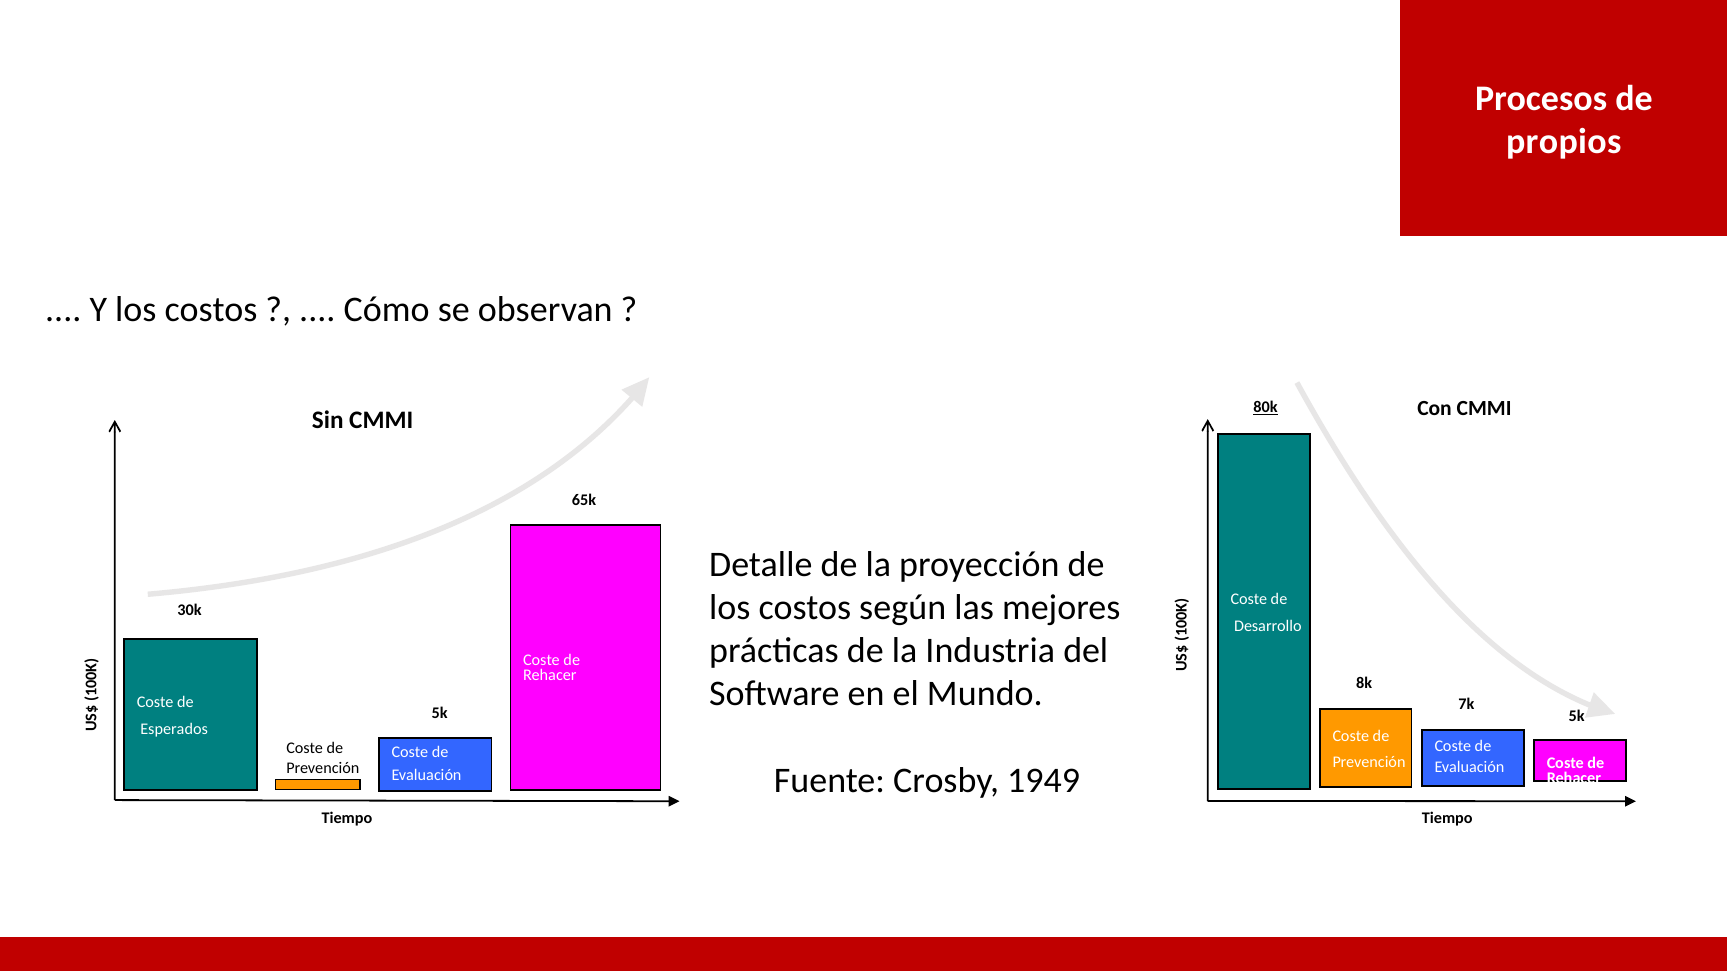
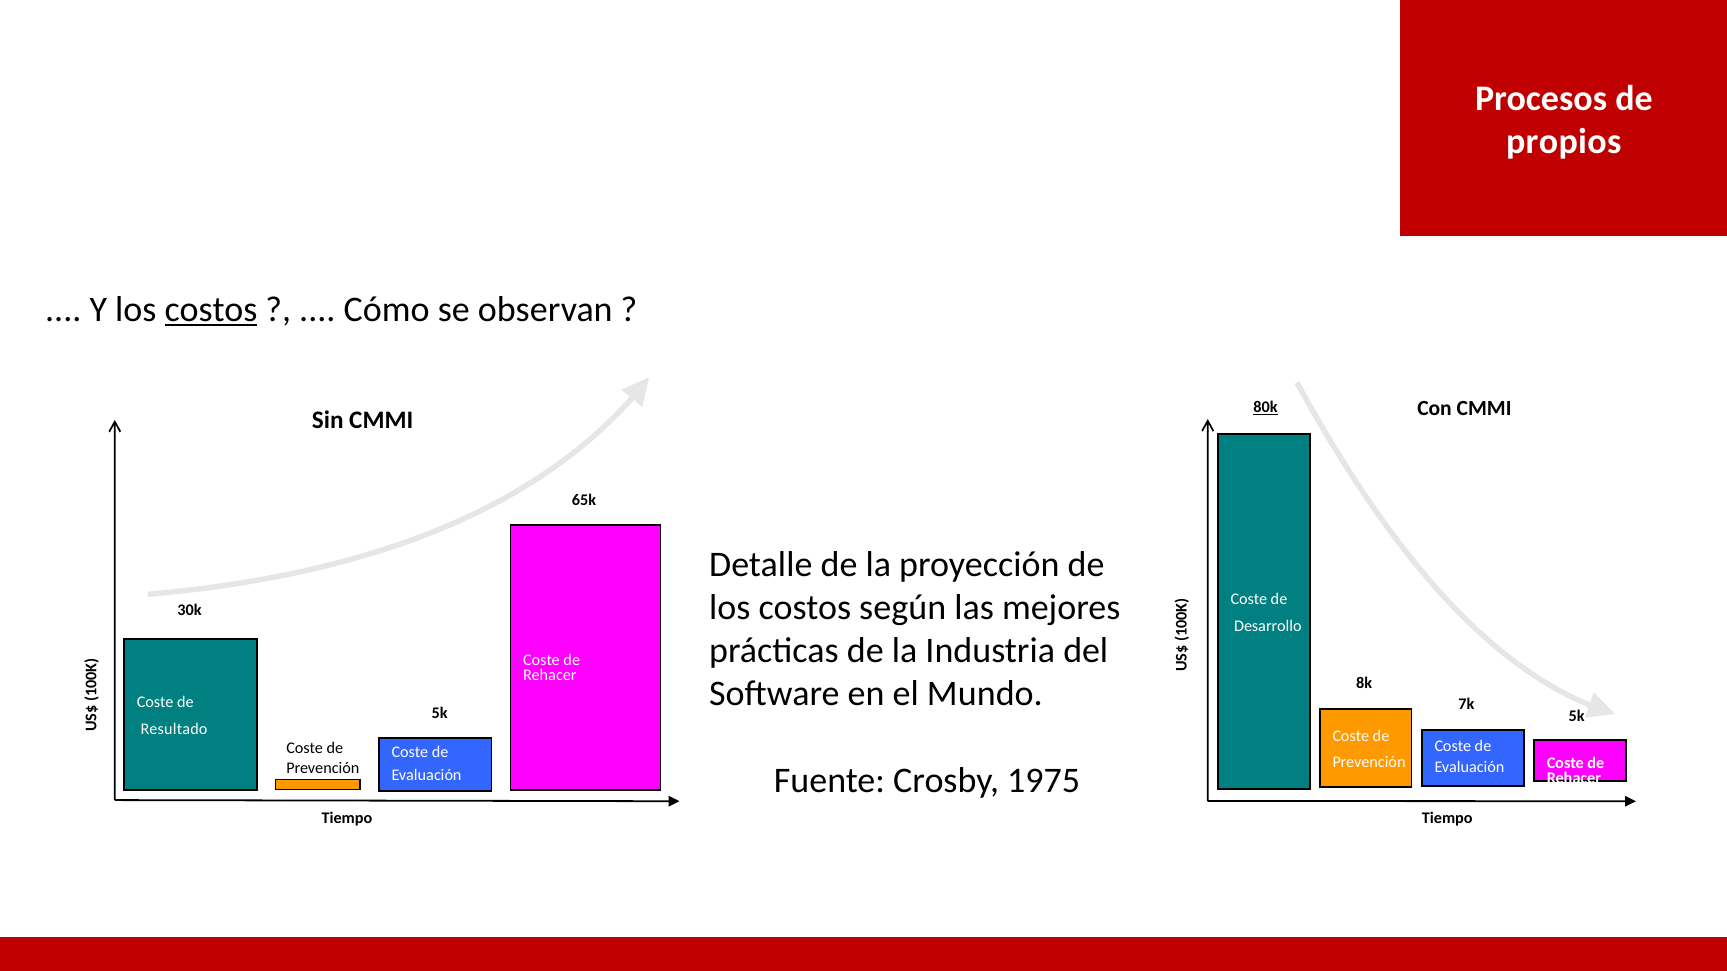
costos underline: none -> present (211, 310)
Esperados: Esperados -> Resultado (174, 729)
1949: 1949 -> 1975 (1044, 781)
